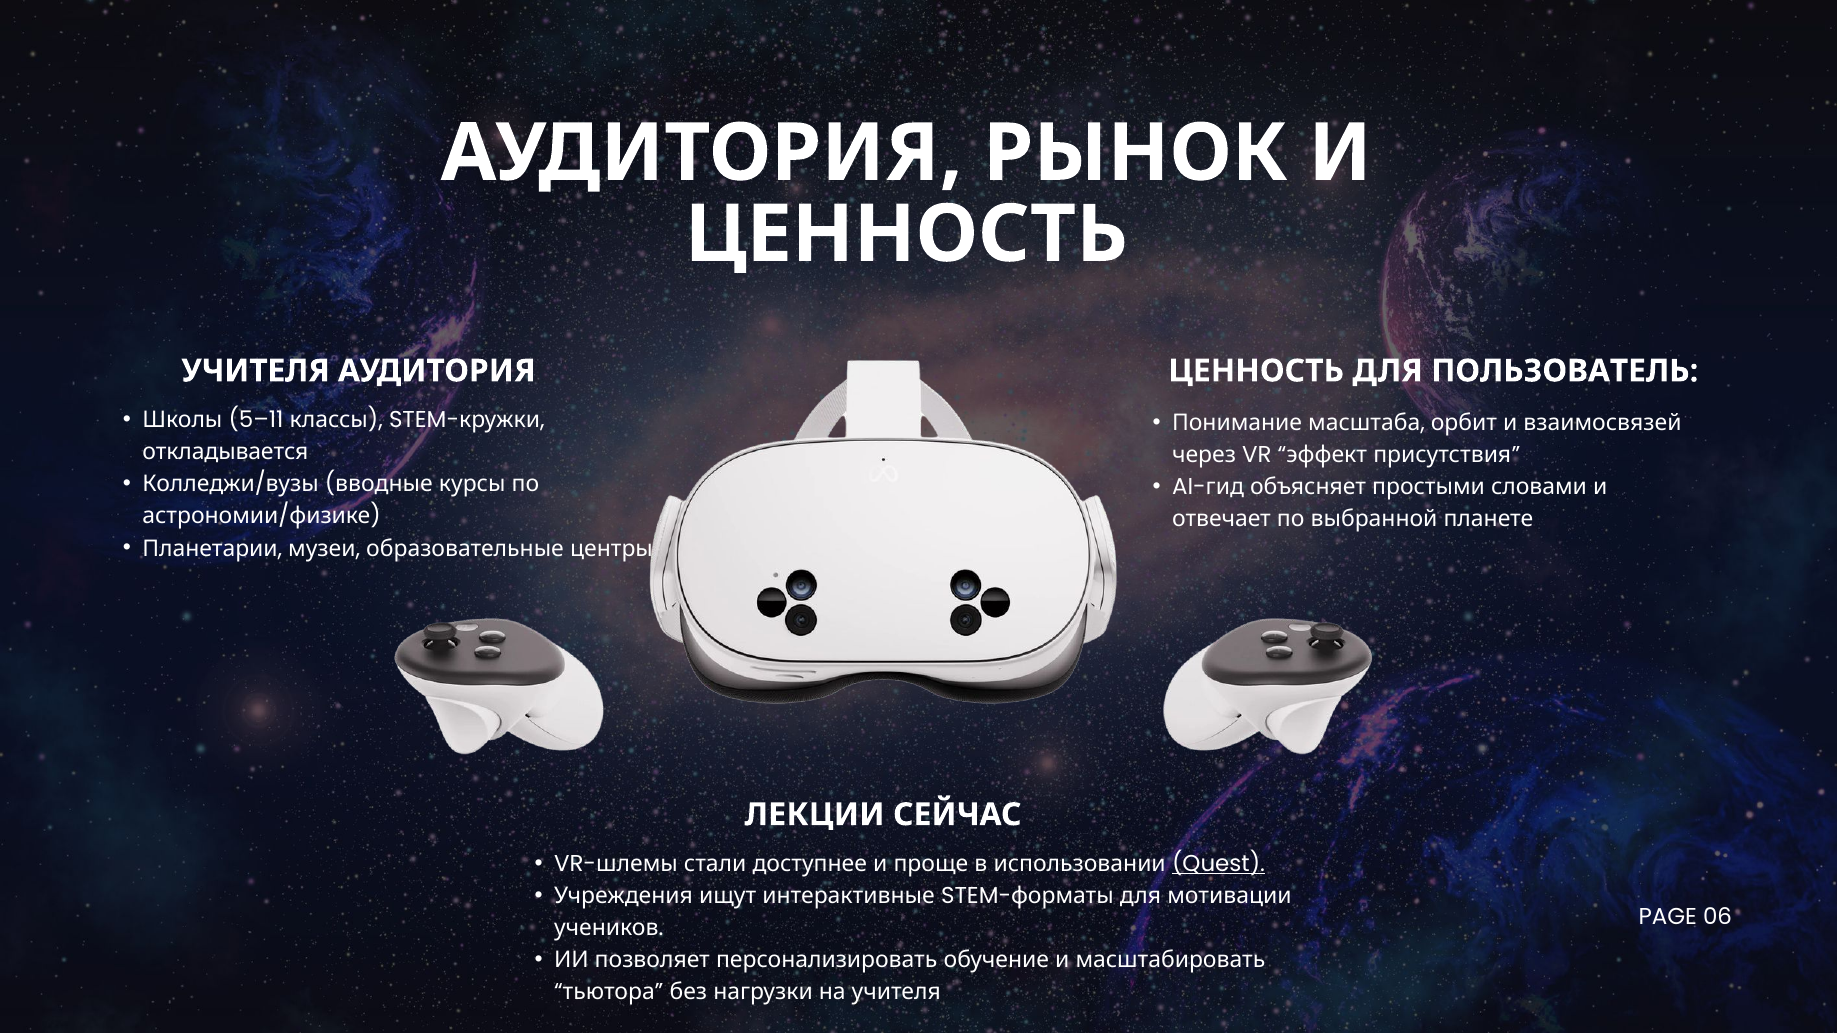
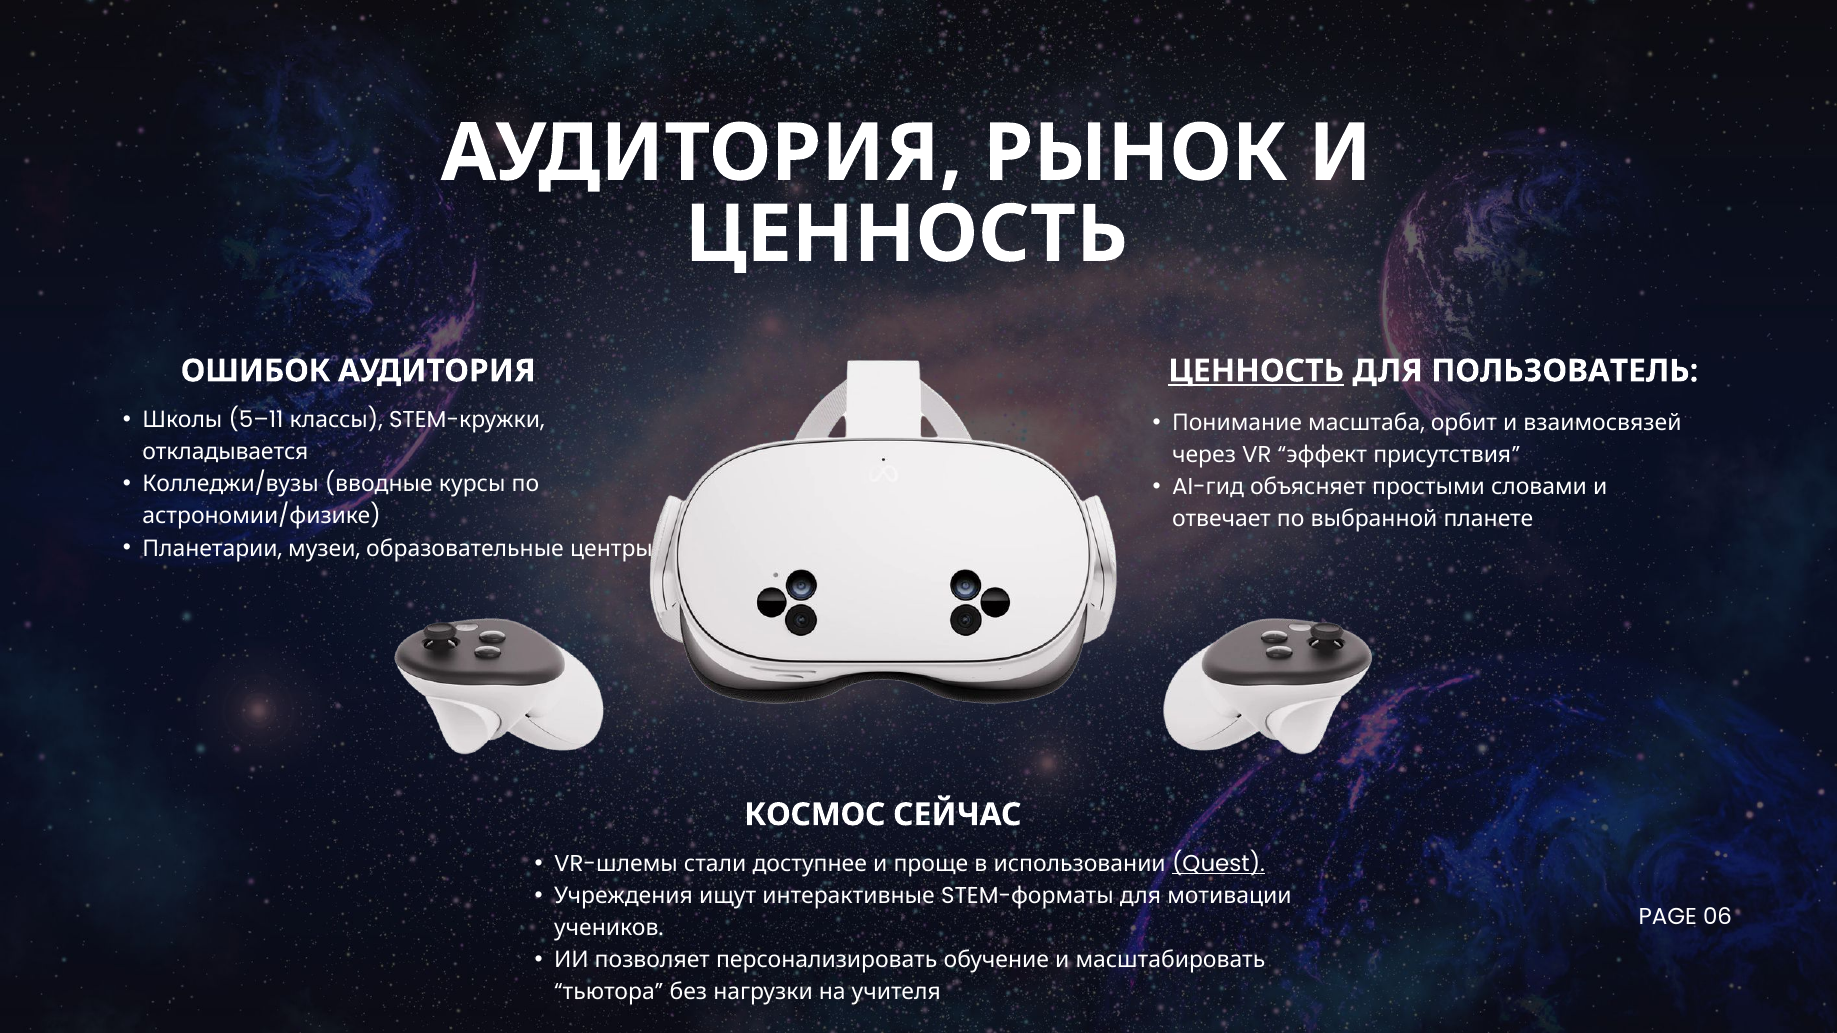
УЧИТЕЛЯ: УЧИТЕЛЯ -> ОШИБОК (256, 371)
ЦЕННОСТЬ underline: none -> present (1256, 371)
ЛЕКЦИИ: ЛЕКЦИИ -> КОСМОС (815, 815)
